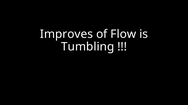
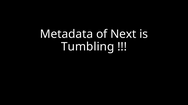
Improves: Improves -> Metadata (66, 34)
Flow: Flow -> Next (123, 34)
